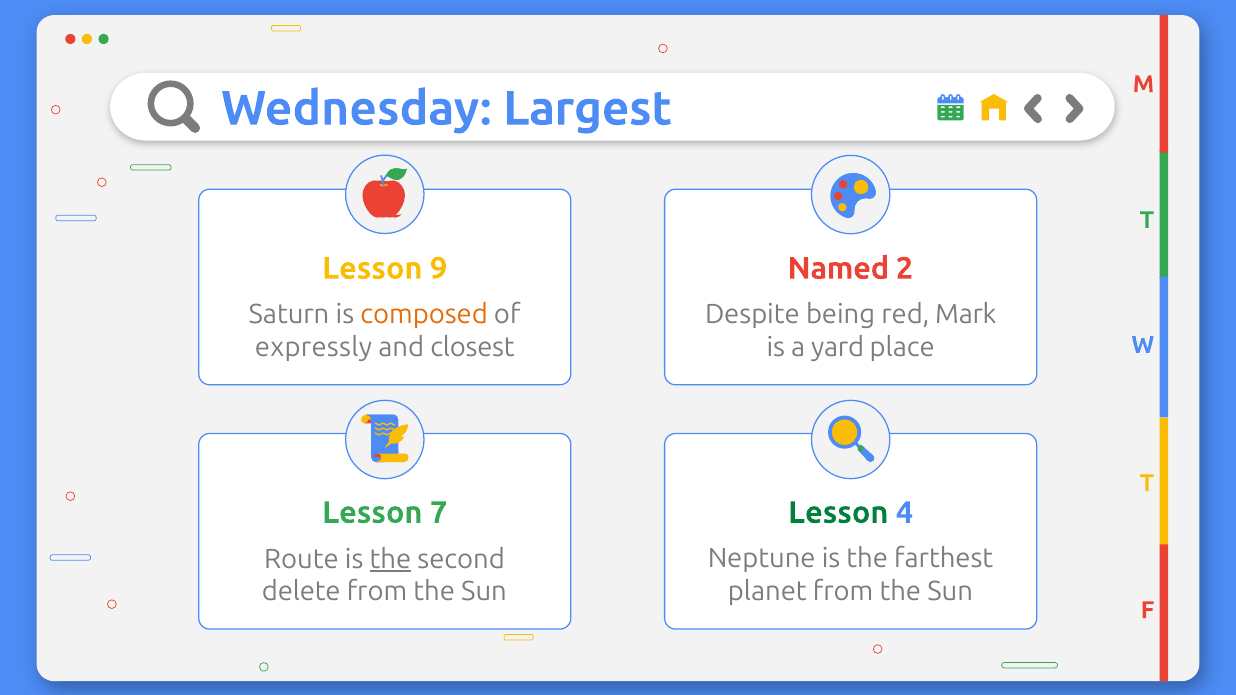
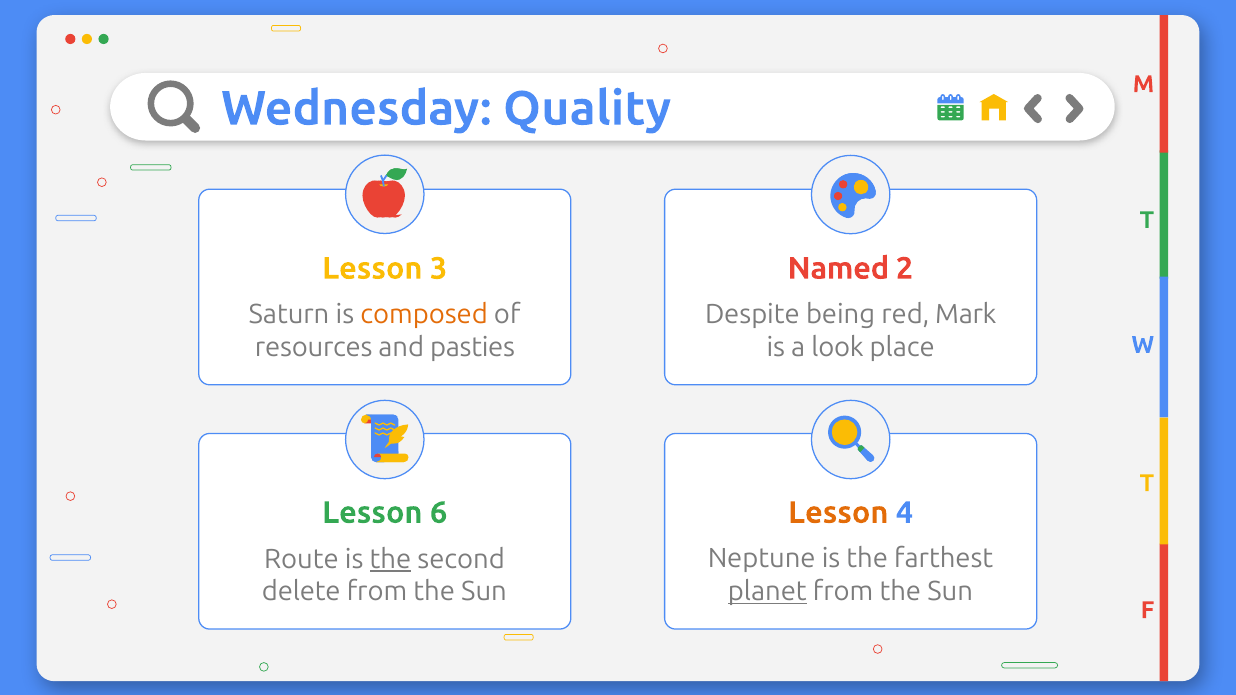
Largest: Largest -> Quality (587, 109)
9: 9 -> 3 (439, 269)
expressly: expressly -> resources (314, 348)
closest: closest -> pasties (473, 348)
yard: yard -> look (838, 348)
7: 7 -> 6 (439, 513)
Lesson colour: green -> orange (838, 513)
planet underline: none -> present (767, 592)
